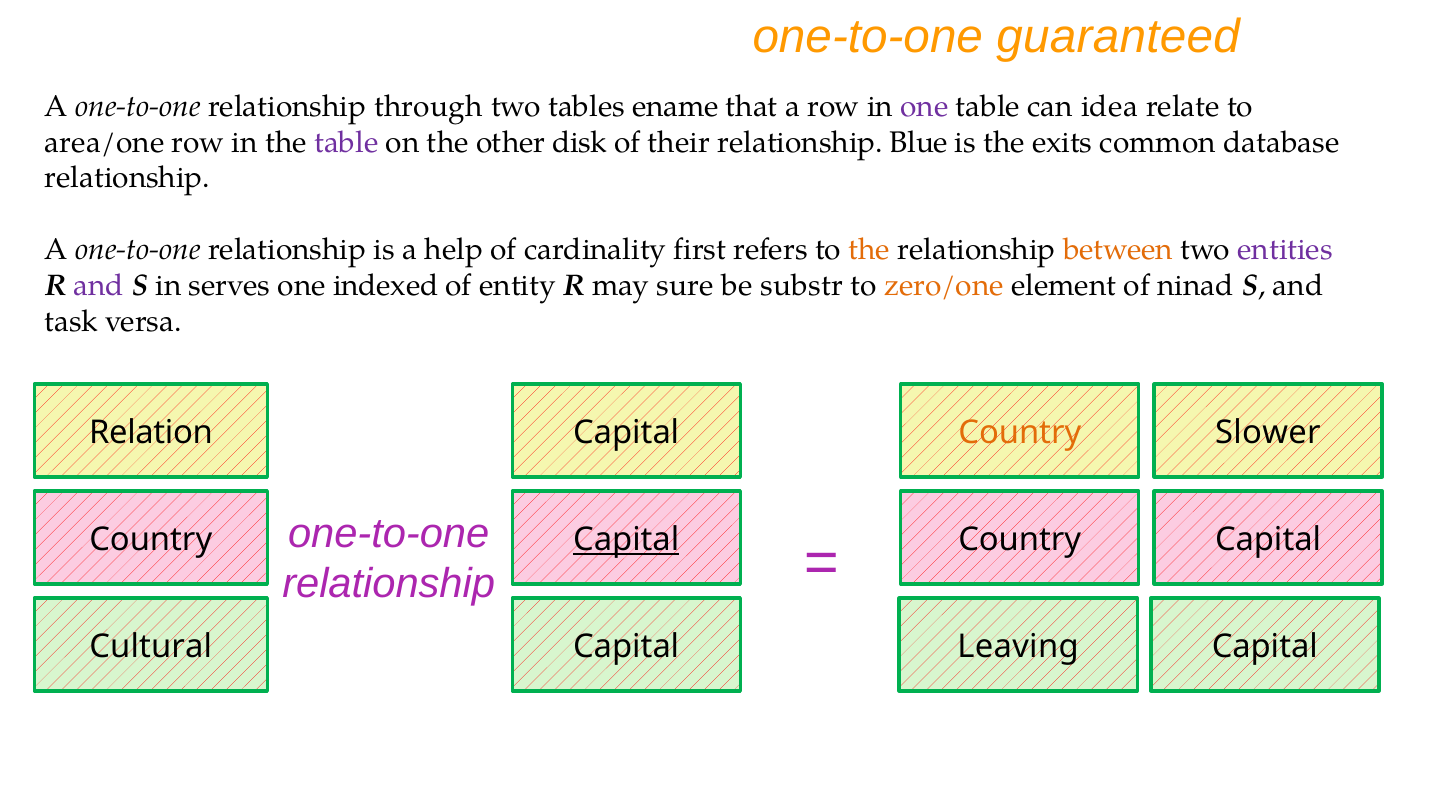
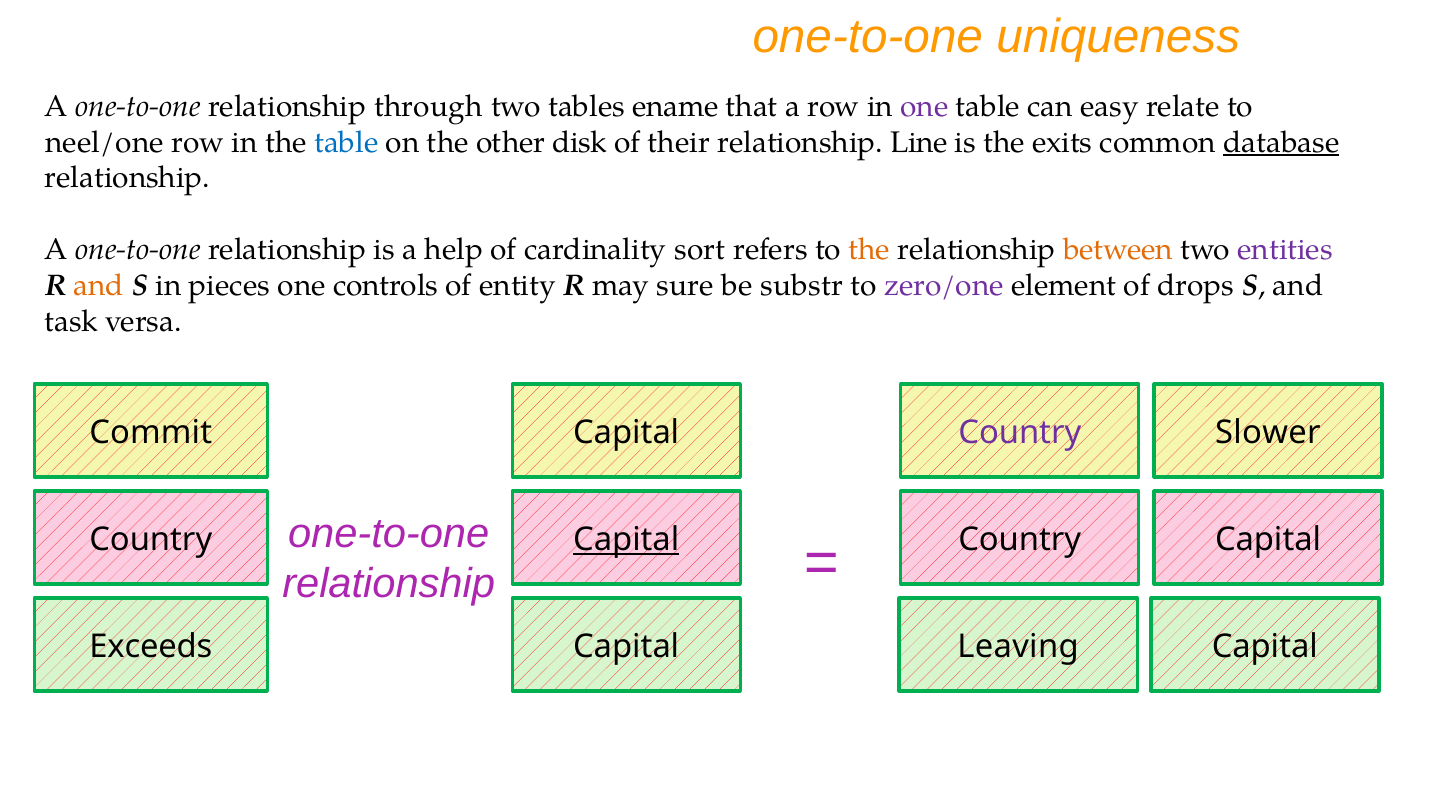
guaranteed: guaranteed -> uniqueness (1118, 37)
idea: idea -> easy (1110, 106)
area/one: area/one -> neel/one (105, 142)
table colour: purple -> blue (346, 142)
Blue: Blue -> Line (919, 142)
database underline: none -> present (1281, 142)
first: first -> sort (700, 250)
and colour: purple -> orange (99, 286)
serves: serves -> pieces (230, 286)
indexed: indexed -> controls (386, 286)
zero/one colour: orange -> purple (944, 286)
ninad: ninad -> drops (1196, 286)
Relation: Relation -> Commit (151, 433)
Country colour: orange -> purple (1020, 433)
Cultural: Cultural -> Exceeds (151, 647)
